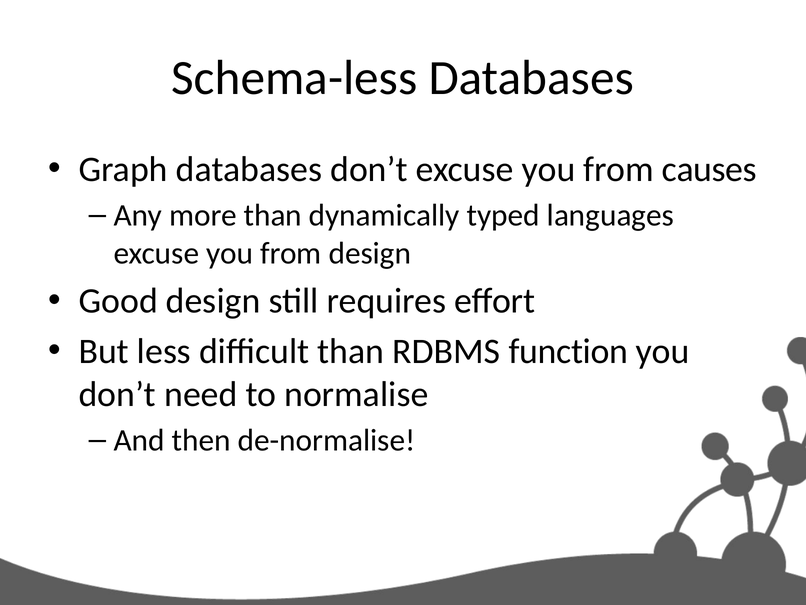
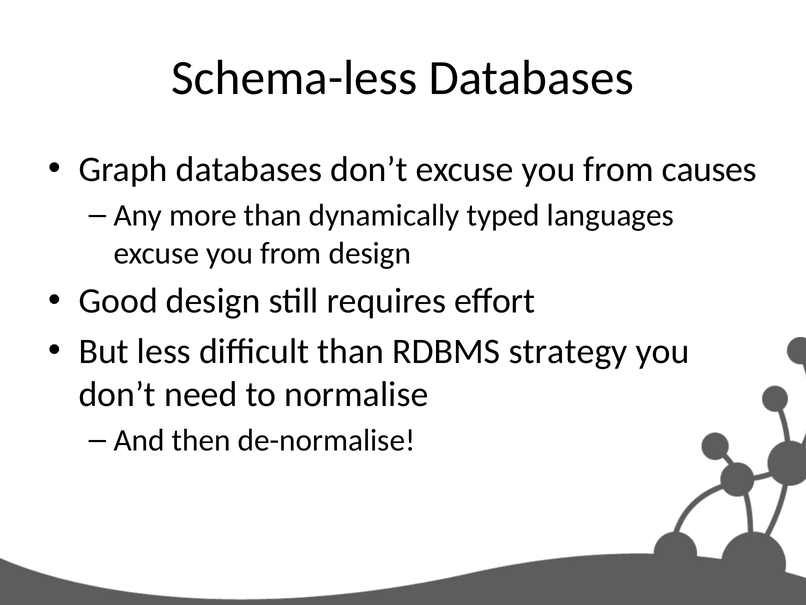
function: function -> strategy (568, 351)
